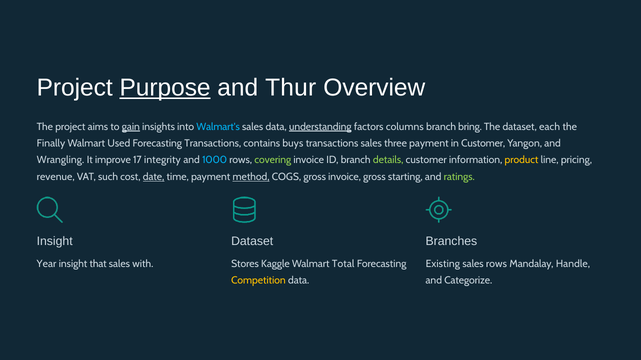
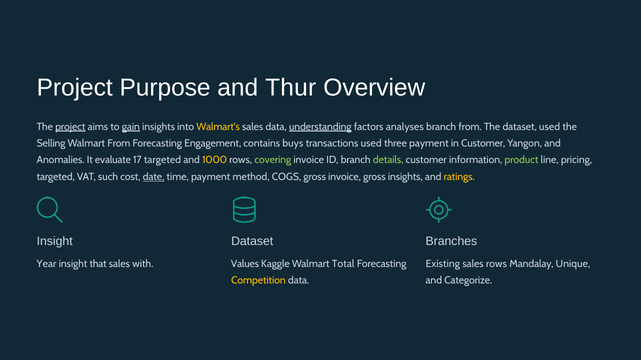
Purpose underline: present -> none (165, 88)
project underline: none -> present (70, 127)
Walmart's colour: light blue -> yellow (218, 127)
columns: columns -> analyses (405, 127)
branch bring: bring -> from (470, 127)
dataset each: each -> used (550, 127)
Finally: Finally -> Selling (51, 144)
Walmart Used: Used -> From (119, 144)
Forecasting Transactions: Transactions -> Engagement (213, 144)
transactions sales: sales -> used (371, 144)
Wrangling: Wrangling -> Anomalies (61, 160)
improve: improve -> evaluate (113, 160)
17 integrity: integrity -> targeted (162, 160)
1000 colour: light blue -> yellow (215, 160)
product colour: yellow -> light green (522, 160)
revenue: revenue -> targeted (56, 177)
method underline: present -> none (251, 177)
gross starting: starting -> insights (405, 177)
ratings colour: light green -> yellow (459, 177)
Stores: Stores -> Values (245, 264)
Handle: Handle -> Unique (573, 264)
